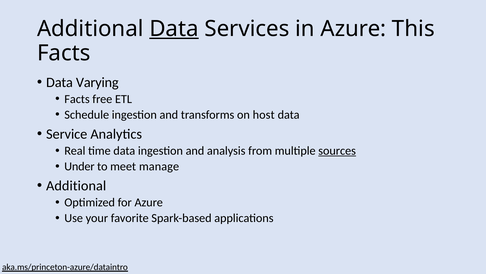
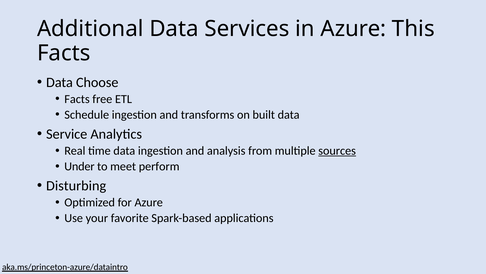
Data underline: present -> none (174, 29)
Varying: Varying -> Choose (97, 82)
host: host -> built (264, 115)
manage: manage -> perform (159, 166)
Additional: Additional -> Disturbing (76, 185)
